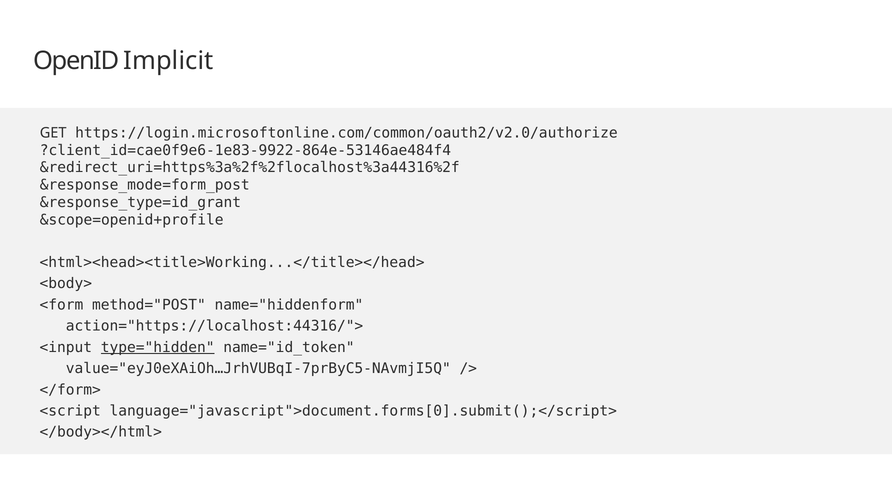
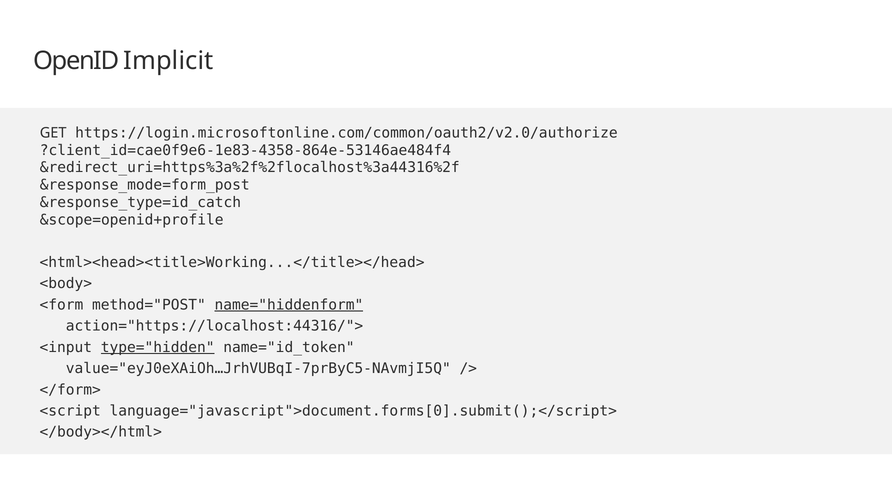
?client_id=cae0f9e6-1e83-9922-864e-53146ae484f4: ?client_id=cae0f9e6-1e83-9922-864e-53146ae484f4 -> ?client_id=cae0f9e6-1e83-4358-864e-53146ae484f4 (245, 150)
&response_type=id_grant: &response_type=id_grant -> &response_type=id_catch (140, 203)
name="hiddenform underline: none -> present (289, 305)
